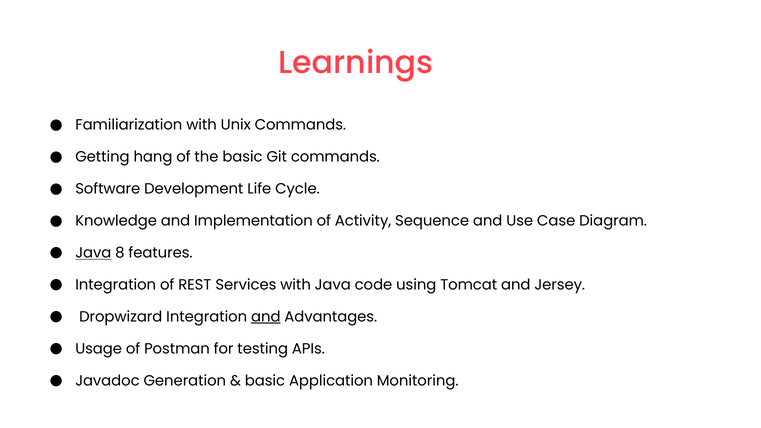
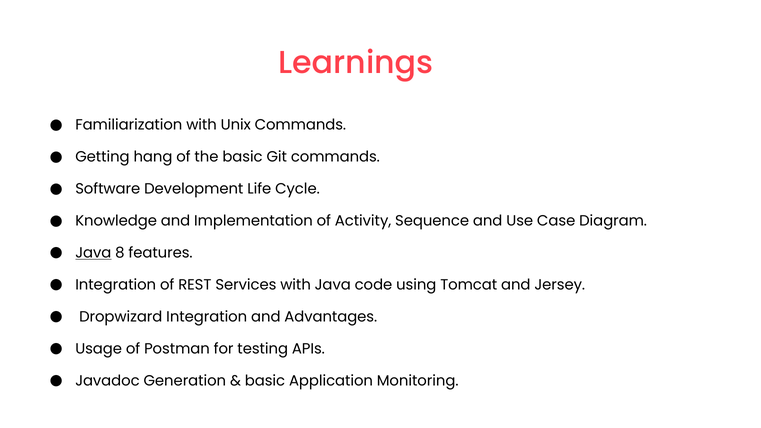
and underline: present -> none (266, 317)
